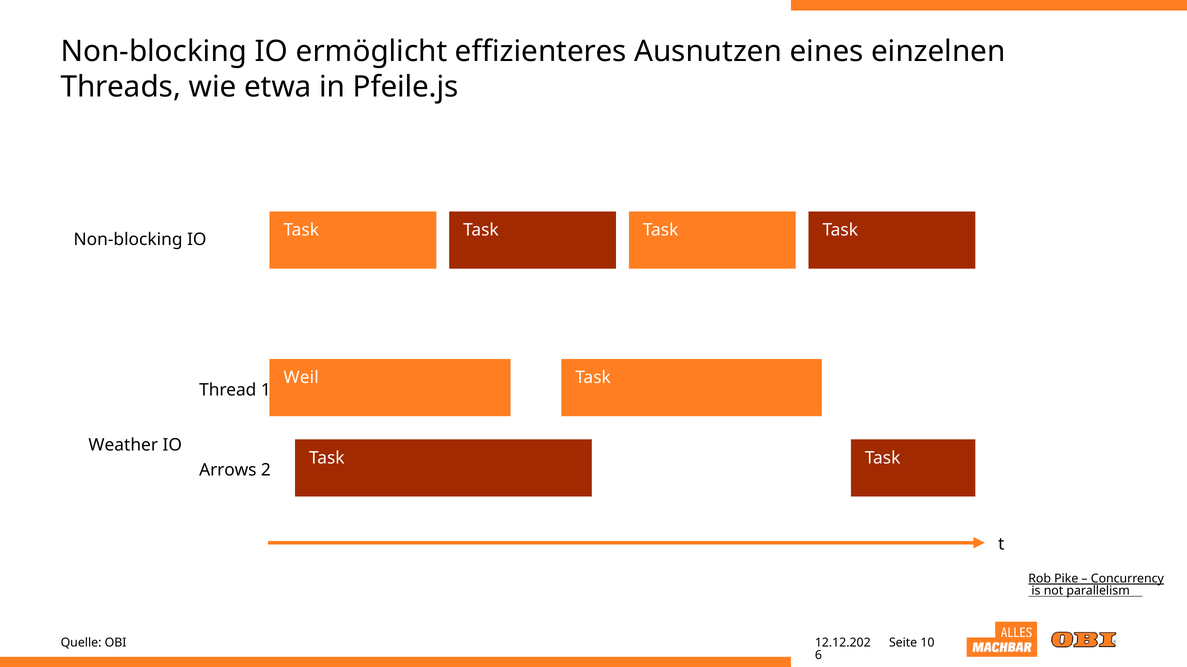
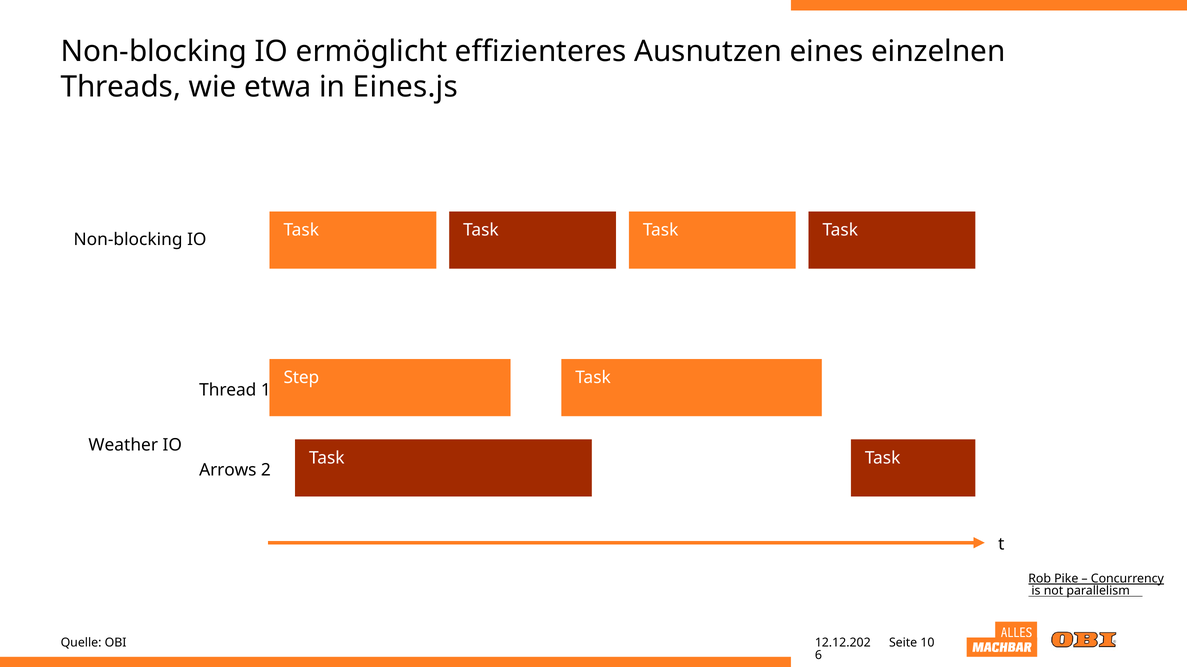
Pfeile.js: Pfeile.js -> Eines.js (405, 87)
Weil: Weil -> Step (301, 378)
